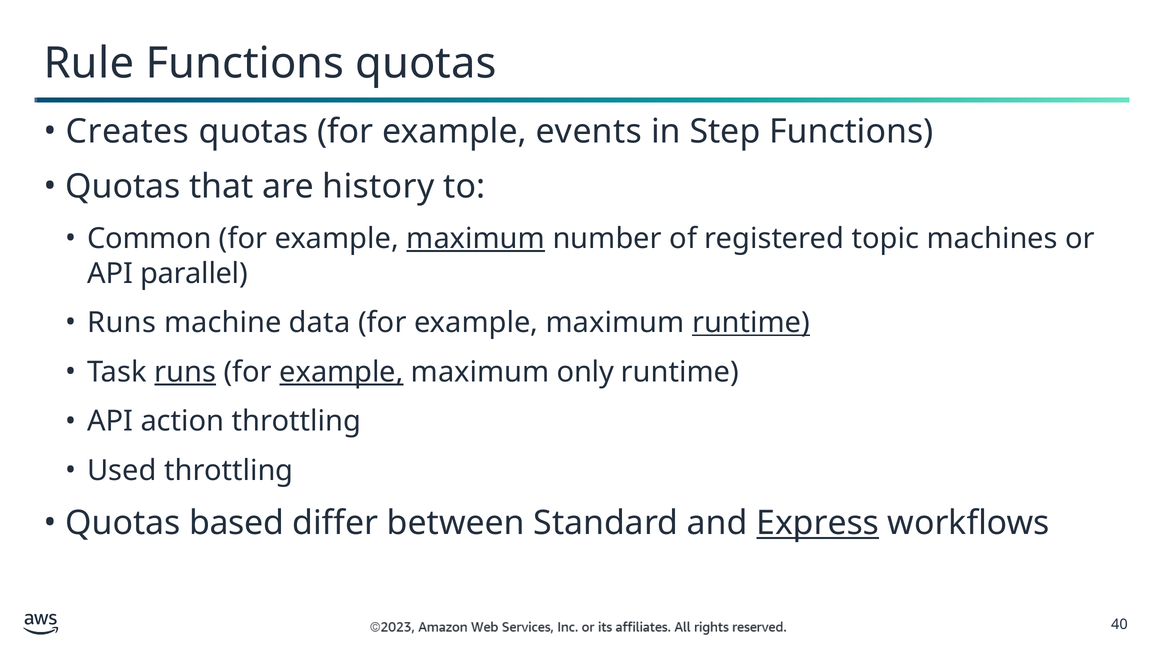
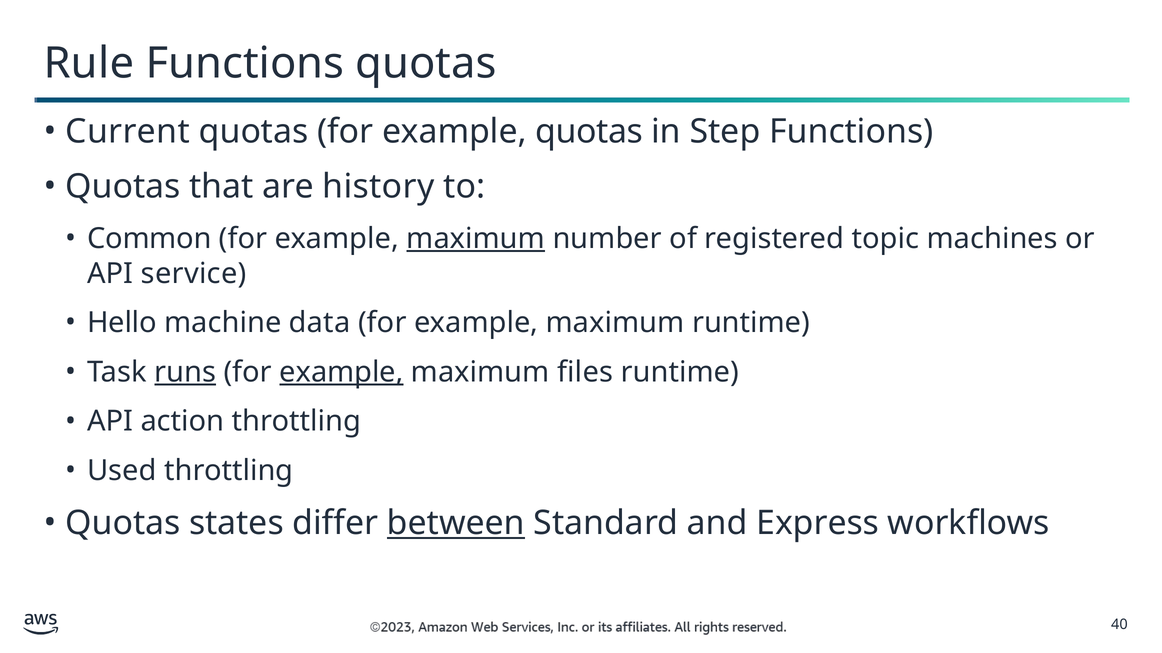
Creates: Creates -> Current (128, 132)
example events: events -> quotas (589, 132)
parallel: parallel -> service (194, 274)
Runs: Runs -> Hello (122, 323)
runtime underline: present -> none (751, 323)
only: only -> files (585, 372)
based: based -> states (236, 524)
between underline: none -> present (456, 524)
Express underline: present -> none (818, 524)
